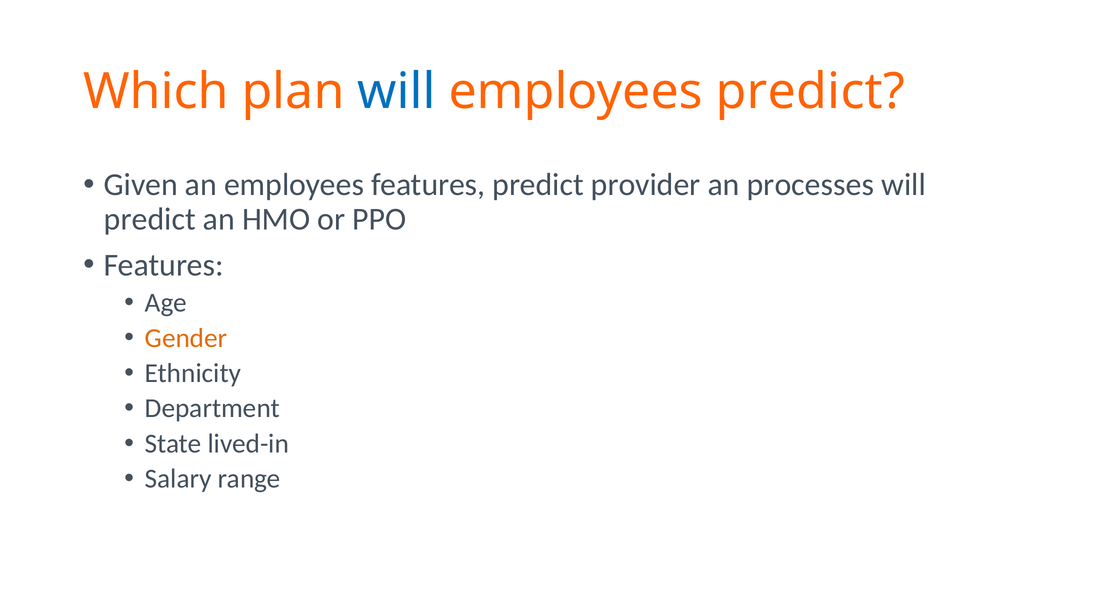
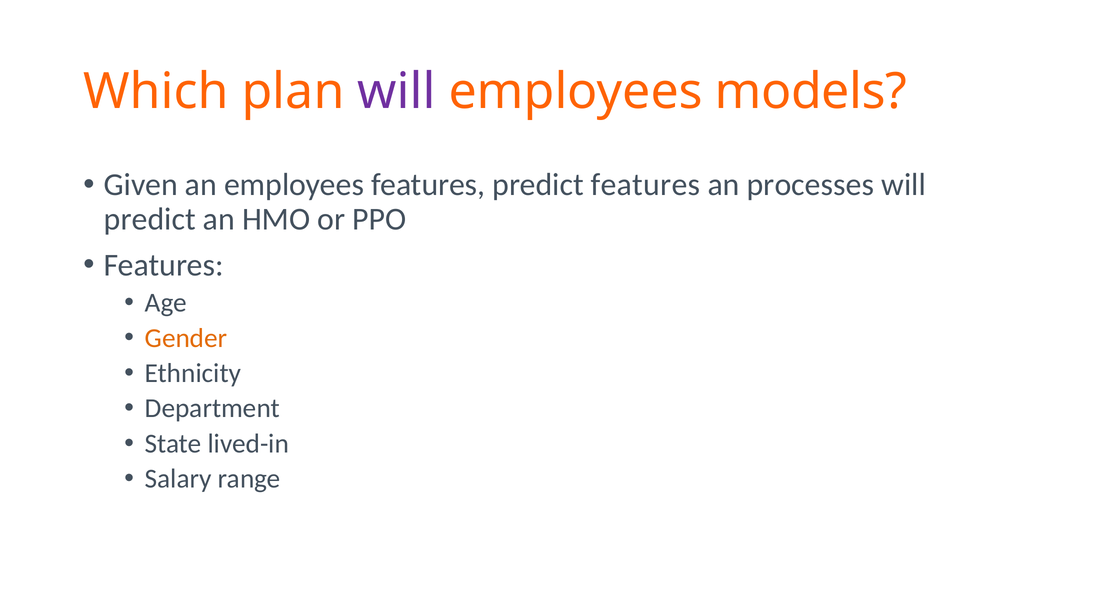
will colour: blue -> purple (397, 92)
employees predict: predict -> models (811, 92)
predict provider: provider -> features (645, 185)
